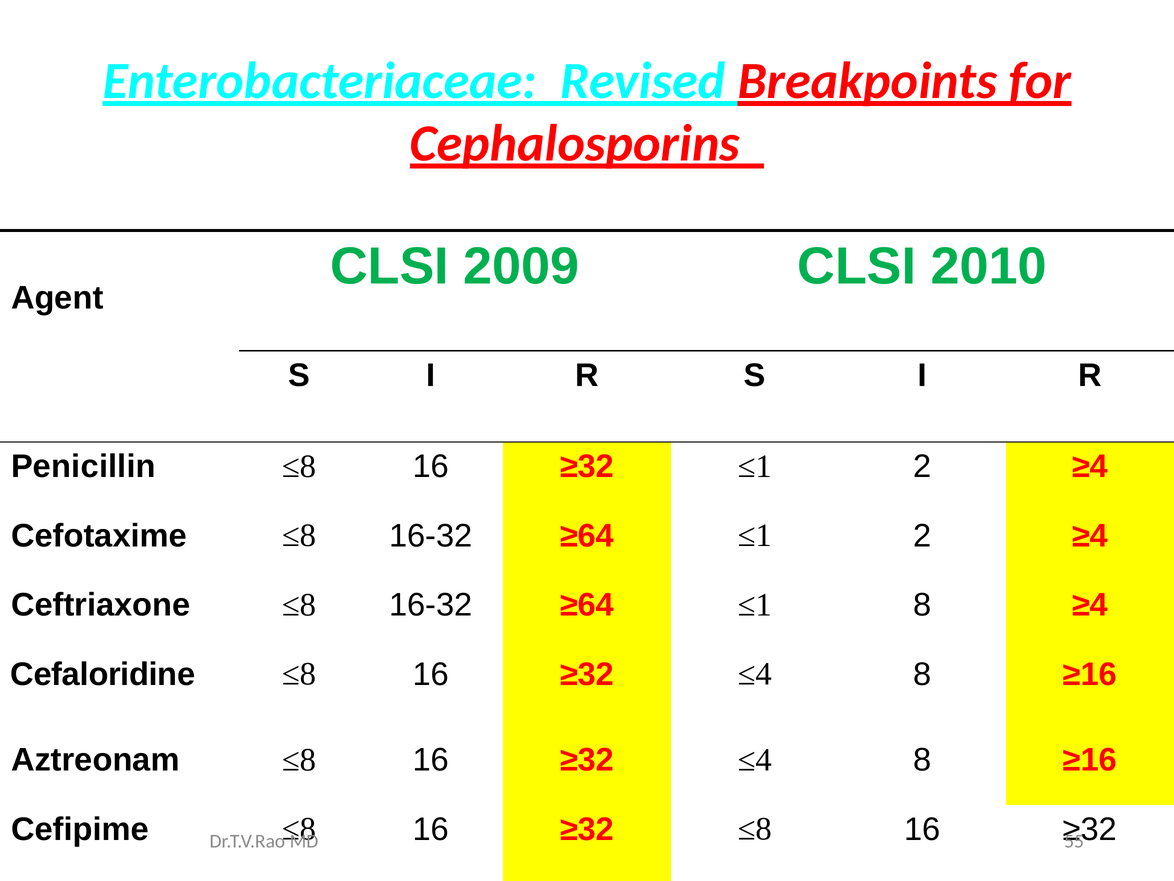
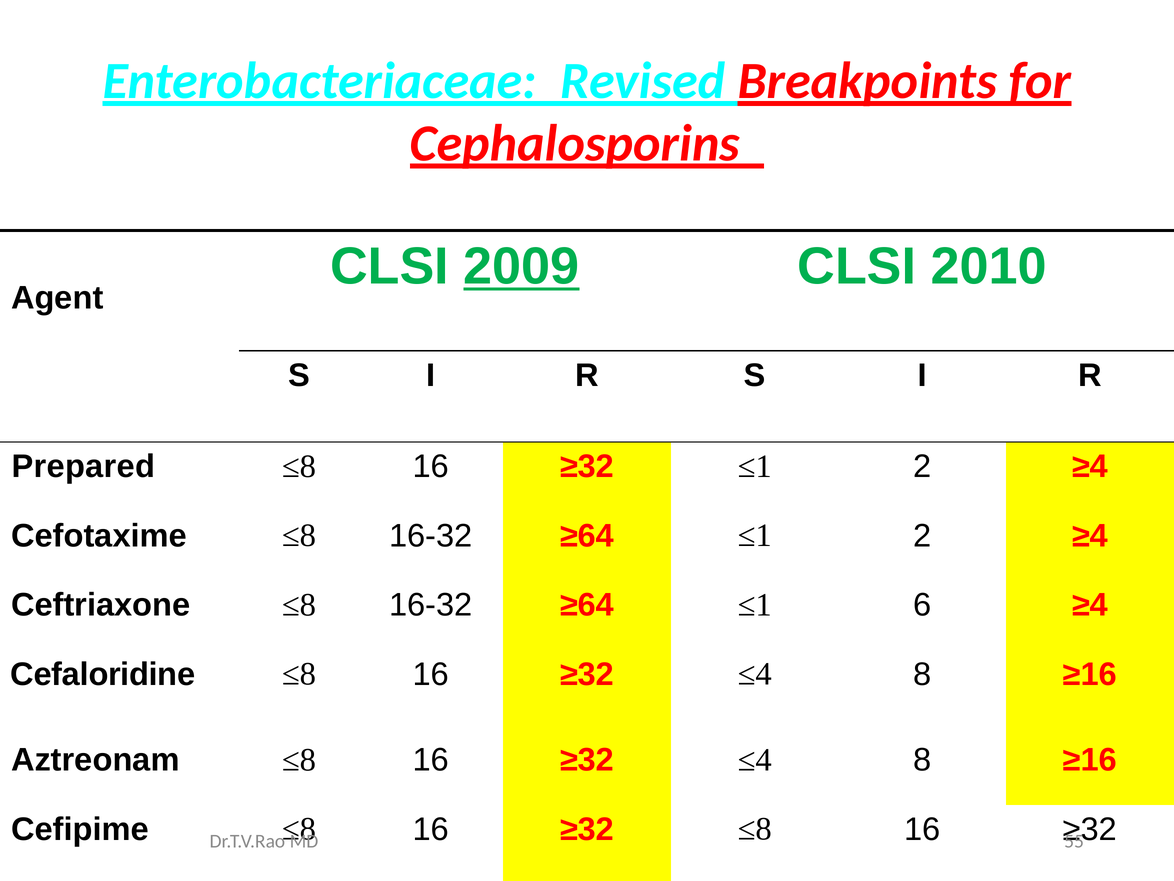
2009 underline: none -> present (521, 266)
Penicillin: Penicillin -> Prepared (83, 466)
≤1 8: 8 -> 6 (922, 605)
